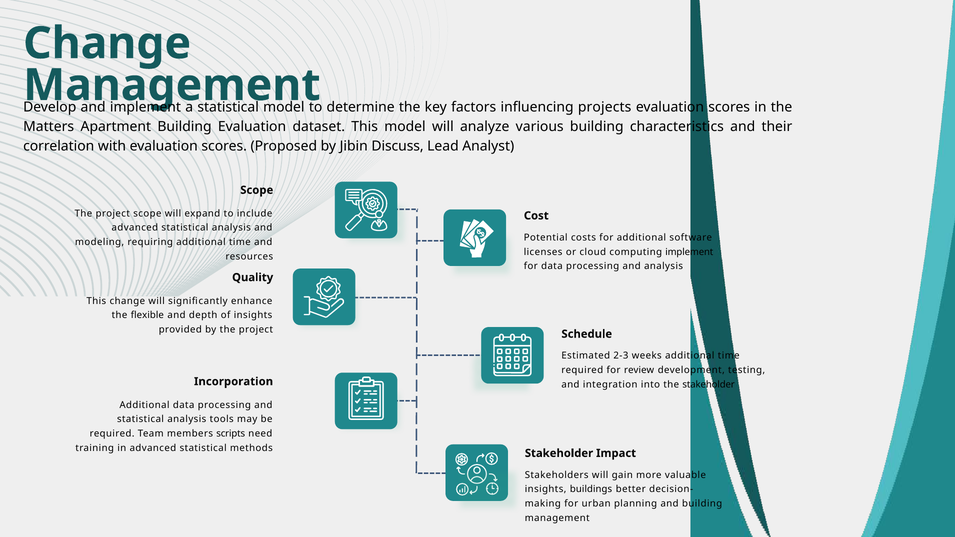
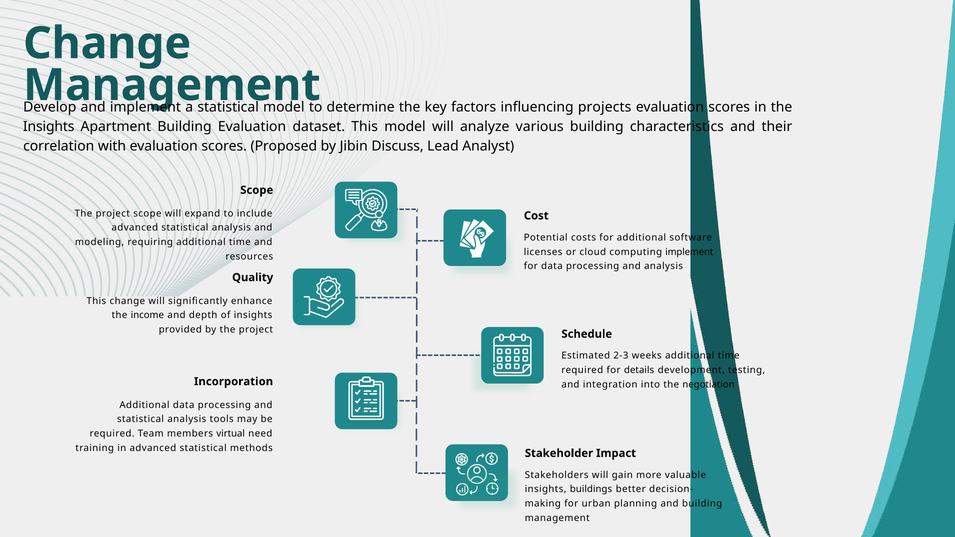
Matters: Matters -> Insights (49, 127)
flexible: flexible -> income (147, 315)
review: review -> details (639, 370)
the stakeholder: stakeholder -> negotiation (709, 385)
scripts: scripts -> virtual (231, 434)
